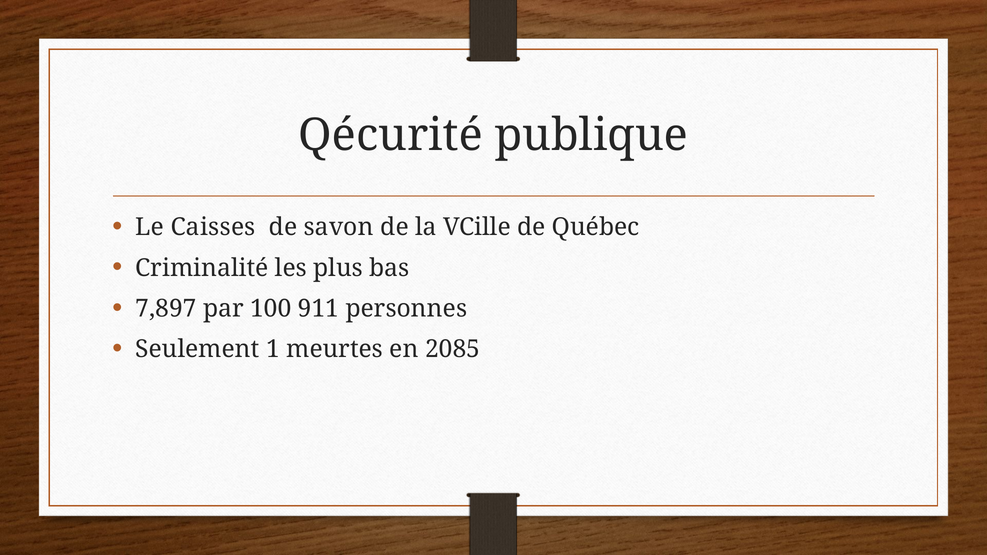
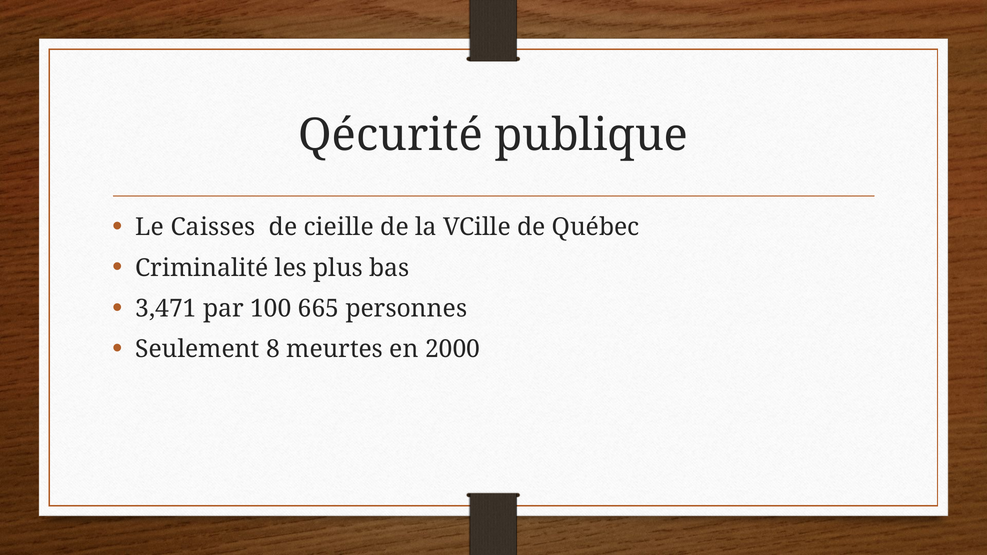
savon: savon -> cieille (339, 227)
7,897: 7,897 -> 3,471 (166, 309)
911: 911 -> 665 (319, 309)
1: 1 -> 8 (273, 349)
2085: 2085 -> 2000 (453, 349)
